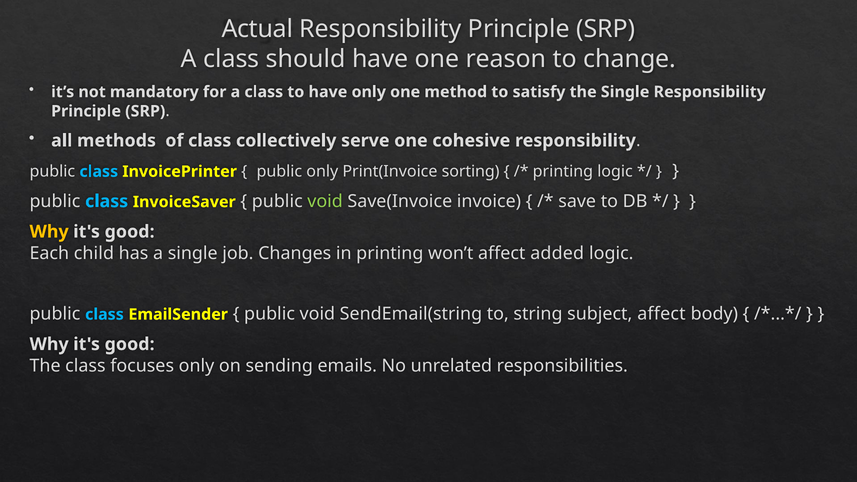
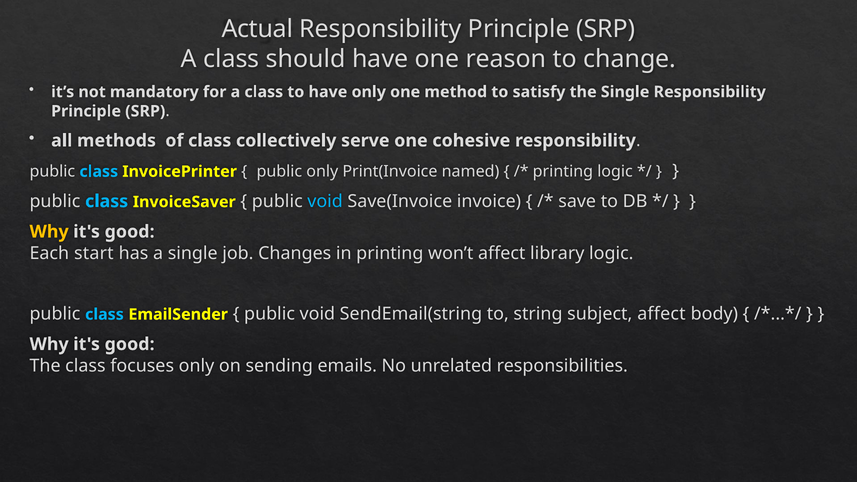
sorting: sorting -> named (471, 172)
void colour: light green -> light blue (325, 201)
child: child -> start (94, 253)
added: added -> library (557, 253)
